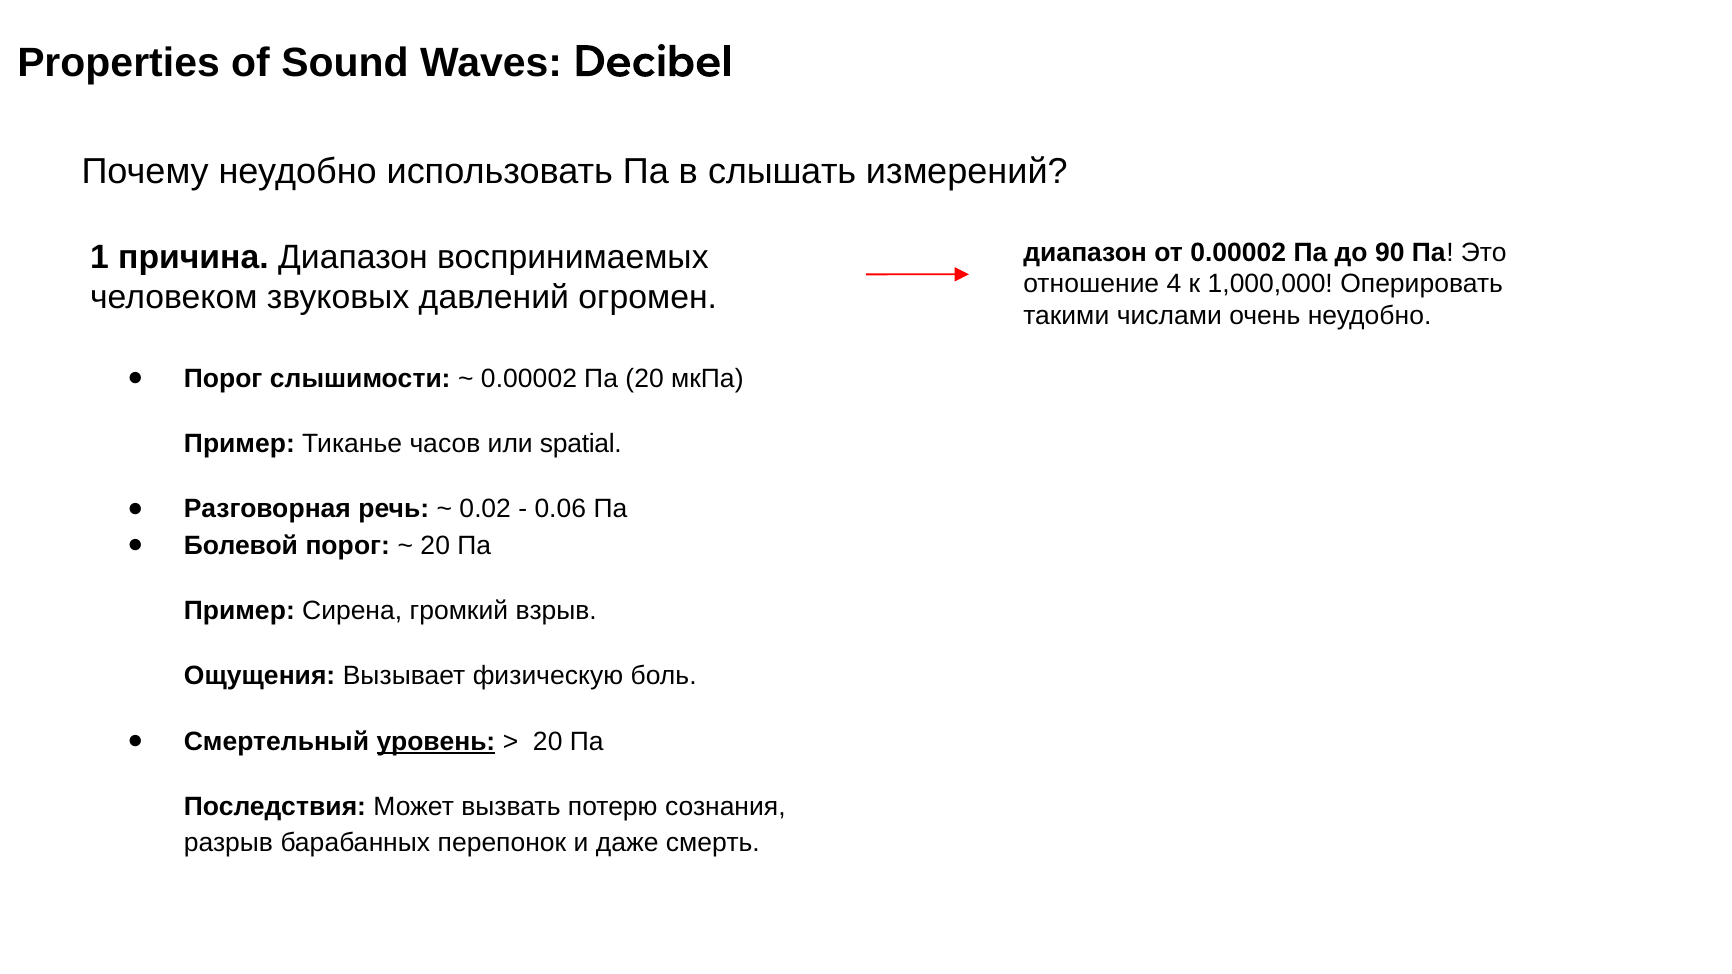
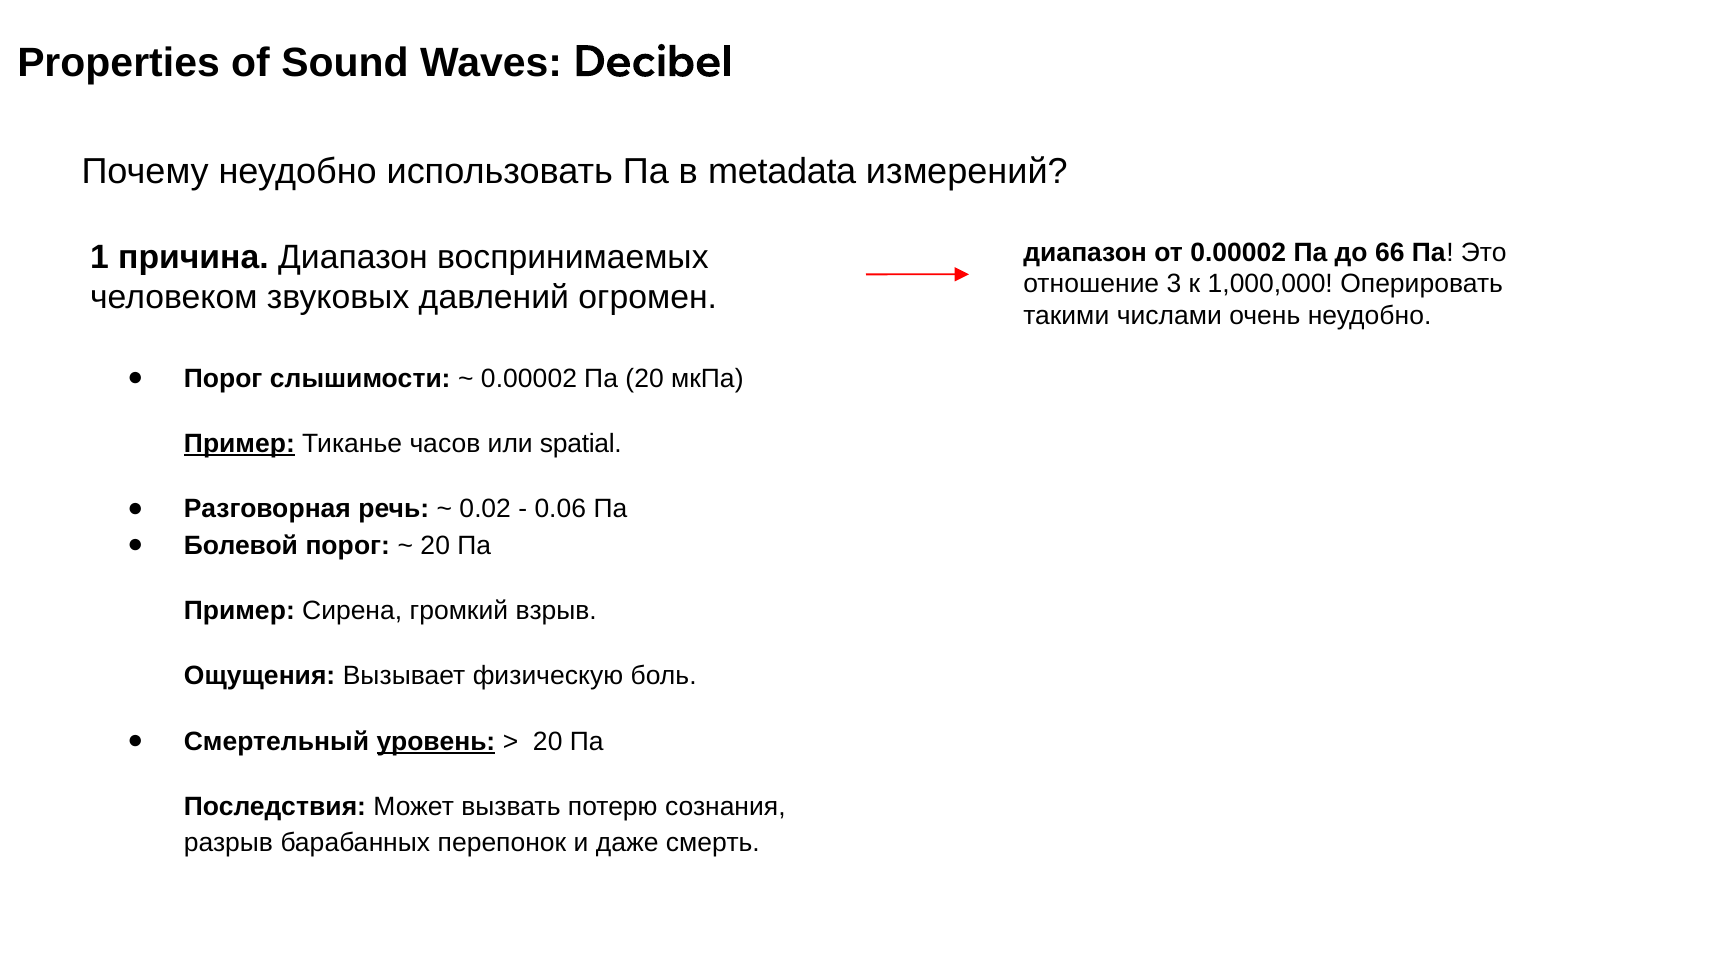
слышать: слышать -> metadata (782, 172)
90: 90 -> 66 (1390, 253)
4: 4 -> 3 (1174, 284)
Пример underline: none -> present (239, 444)
